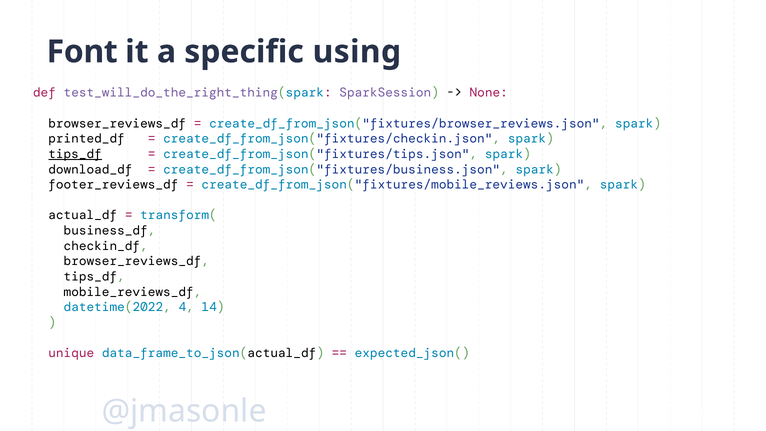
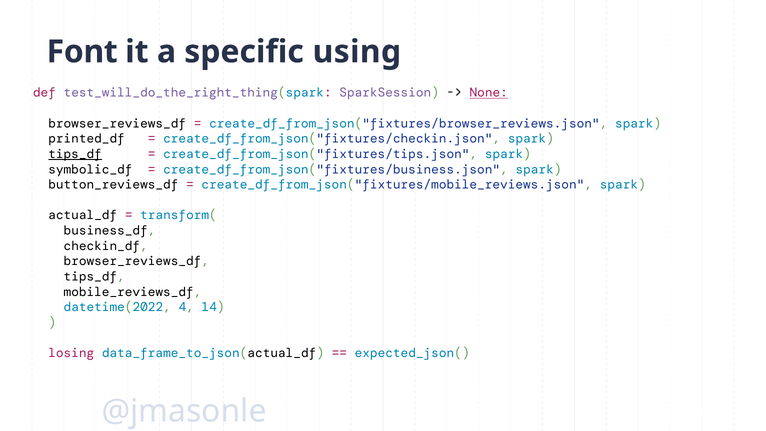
None underline: none -> present (489, 93)
download_df: download_df -> symbolic_df (90, 169)
footer_reviews_df: footer_reviews_df -> button_reviews_df (113, 185)
unique: unique -> losing (71, 353)
